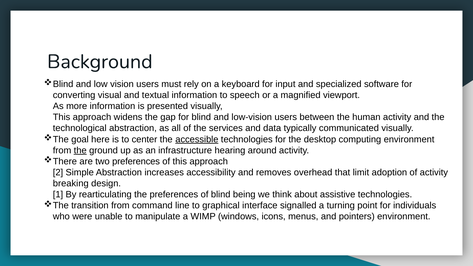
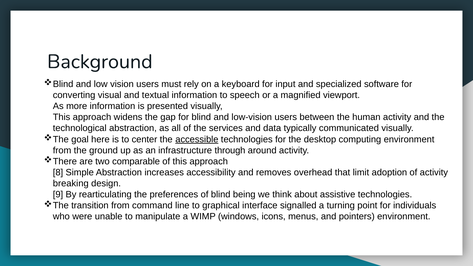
the underline: present -> none (80, 150)
hearing: hearing -> through (230, 150)
two preferences: preferences -> comparable (136, 161)
2: 2 -> 8 (58, 172)
1: 1 -> 9 (58, 195)
